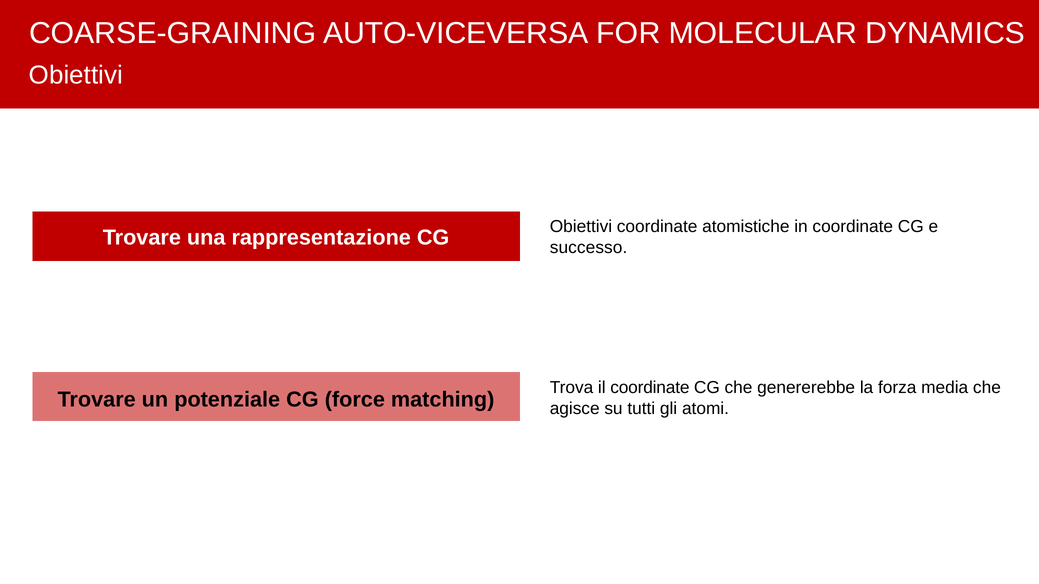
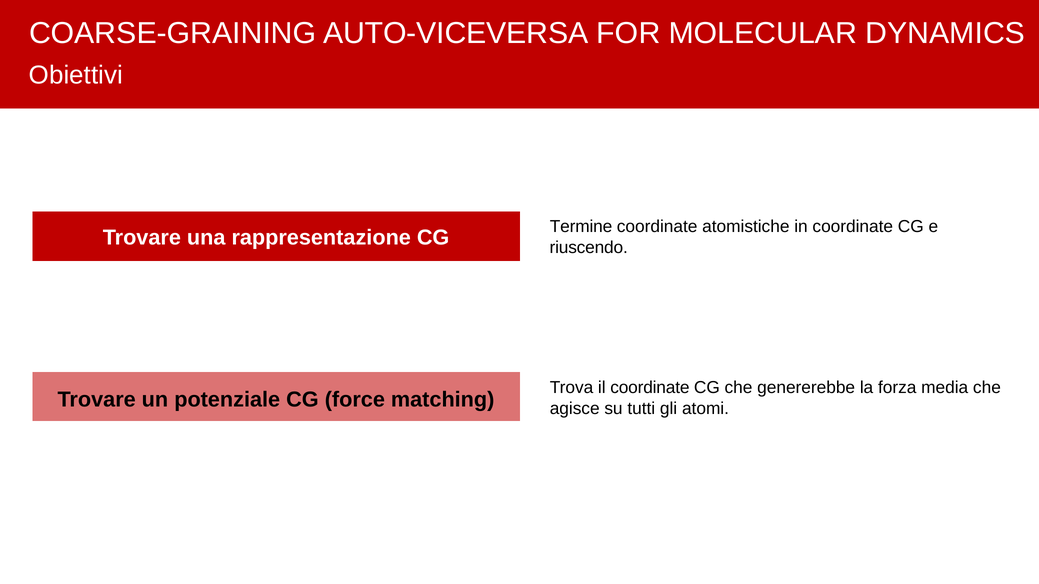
Obiettivi: Obiettivi -> Termine (581, 227)
successo: successo -> riuscendo (589, 248)
